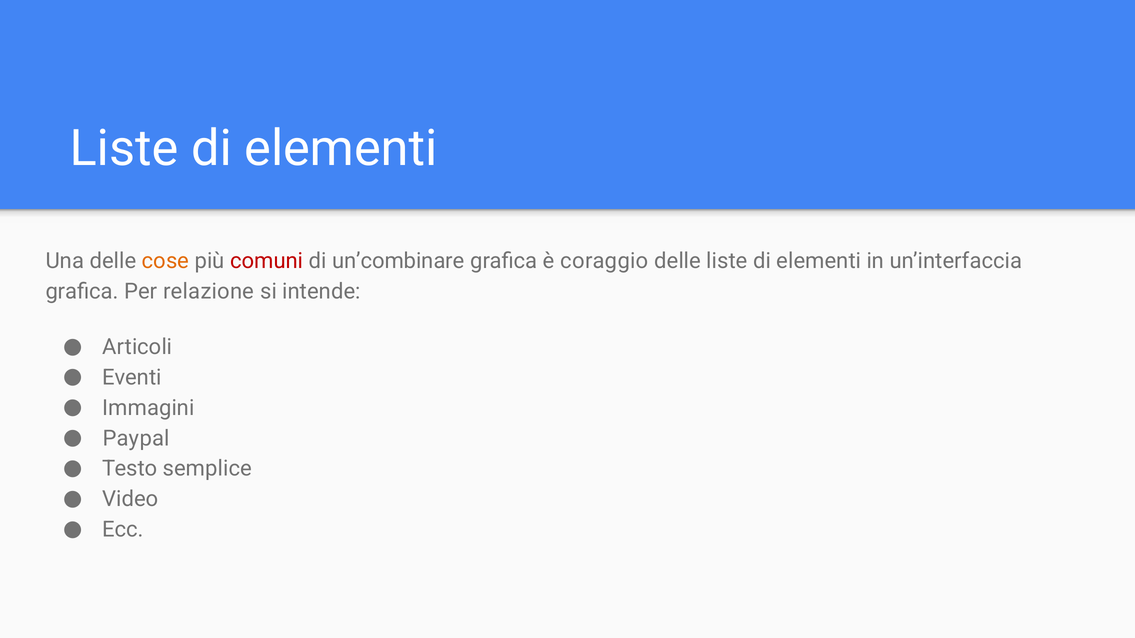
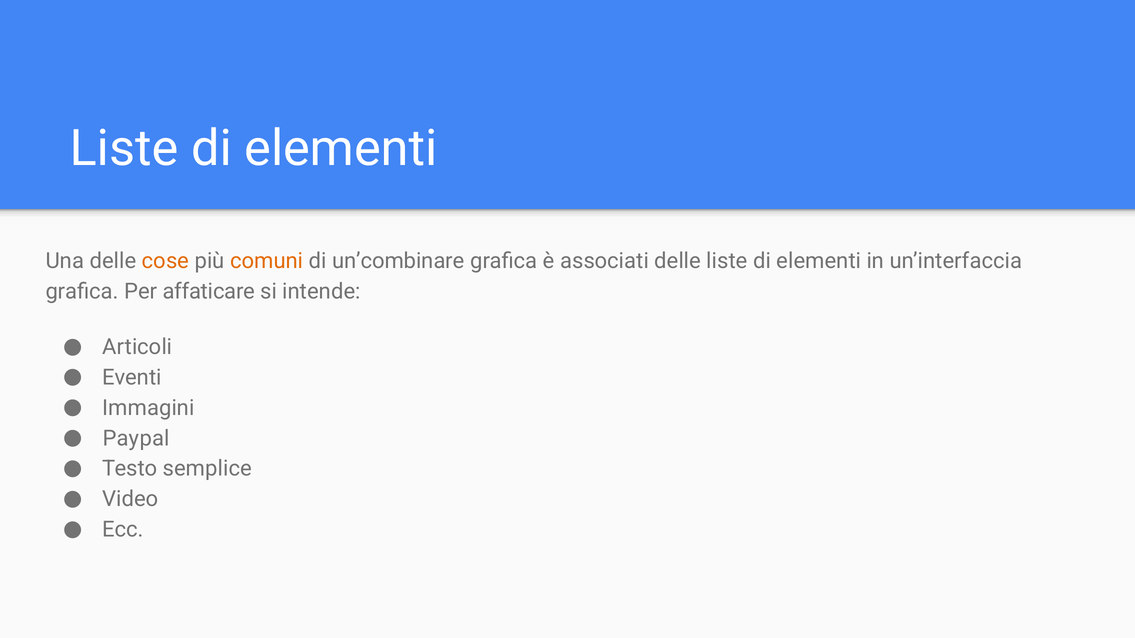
comuni colour: red -> orange (267, 261)
coraggio: coraggio -> associati (605, 261)
relazione: relazione -> affaticare (209, 292)
